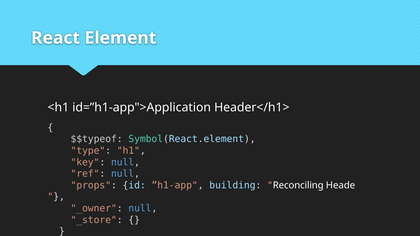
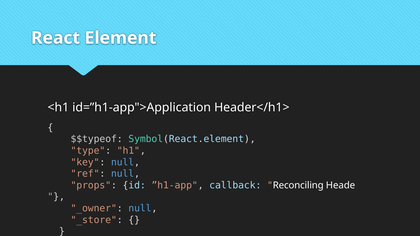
building: building -> callback (235, 185)
